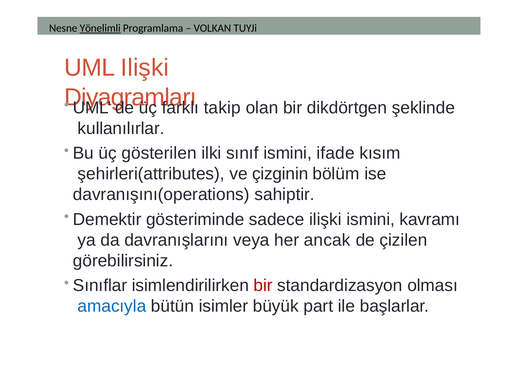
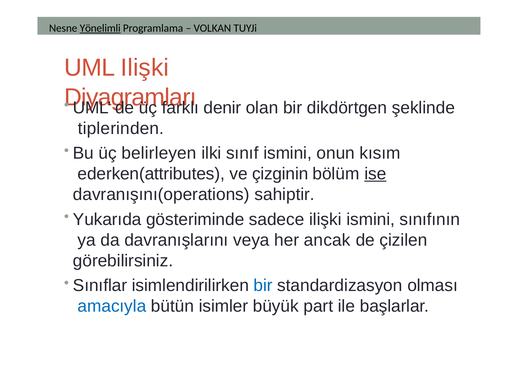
takip: takip -> denir (222, 108)
kullanılırlar: kullanılırlar -> tiplerinden (121, 128)
gösterilen: gösterilen -> belirleyen (159, 153)
ifade: ifade -> onun (336, 153)
şehirleri(attributes: şehirleri(attributes -> ederken(attributes (151, 174)
ise underline: none -> present (375, 174)
Demektir: Demektir -> Yukarıda (107, 219)
kavramı: kavramı -> sınıfının (430, 219)
bir colour: red -> blue (263, 286)
